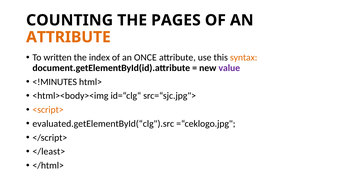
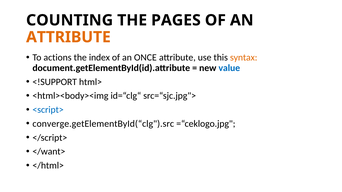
written: written -> actions (58, 58)
value colour: purple -> blue (229, 68)
<!MINUTES: <!MINUTES -> <!SUPPORT (55, 82)
<script> colour: orange -> blue (48, 110)
evaluated.getElementById(“clg").src: evaluated.getElementById(“clg").src -> converge.getElementById(“clg").src (103, 124)
</least>: </least> -> </want> (49, 152)
